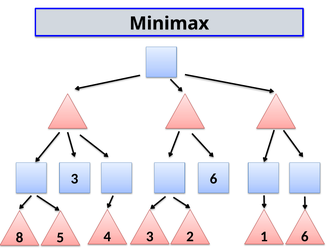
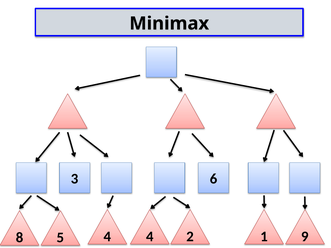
4 3: 3 -> 4 (150, 237)
1 6: 6 -> 9 (305, 237)
